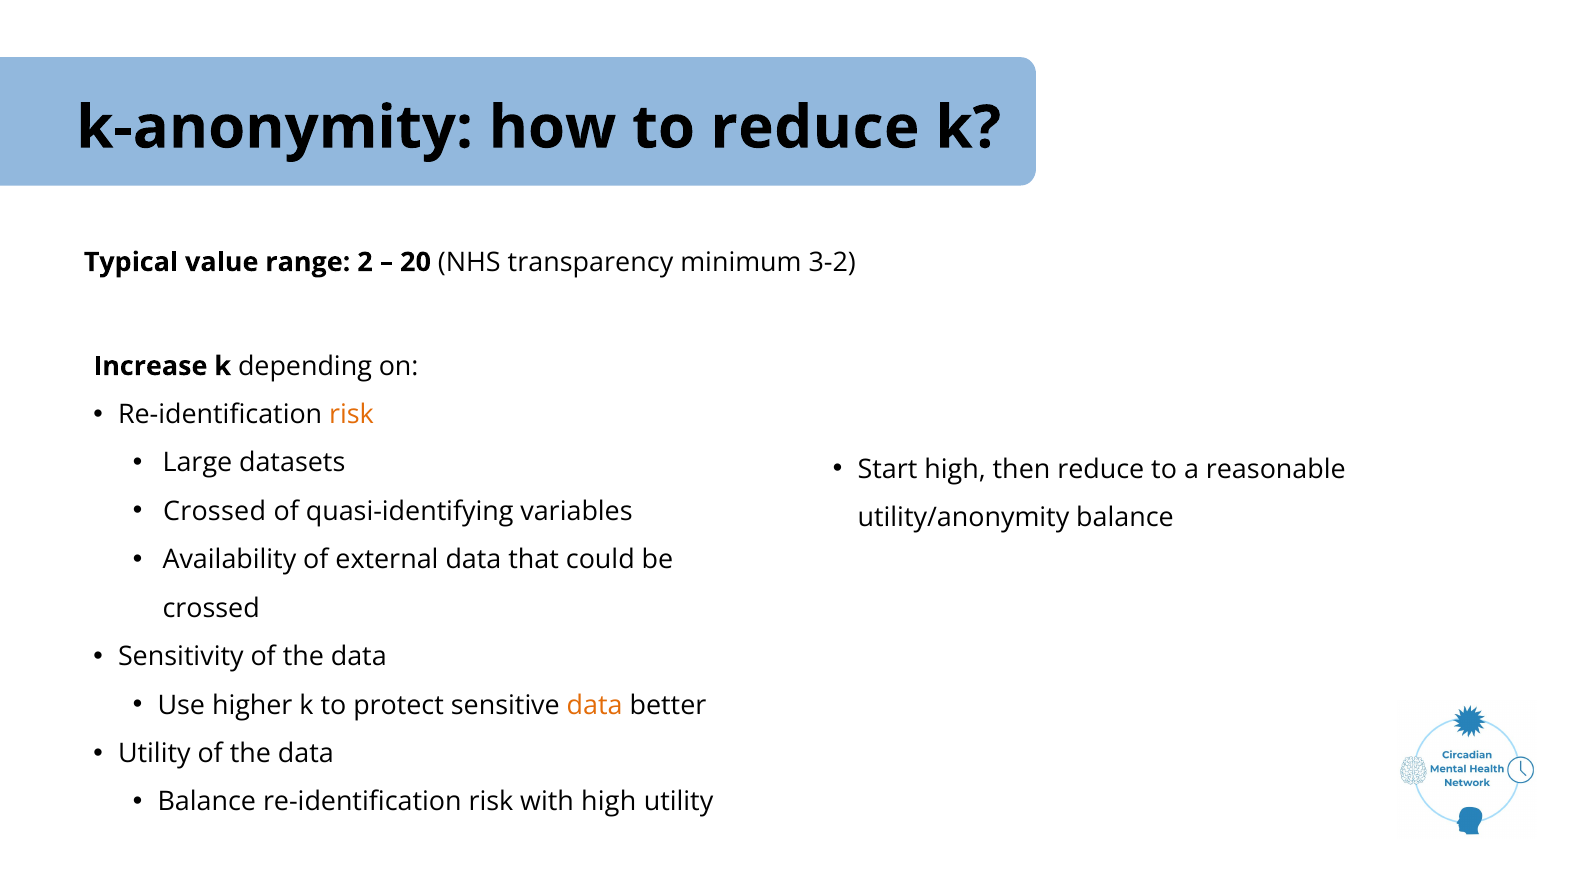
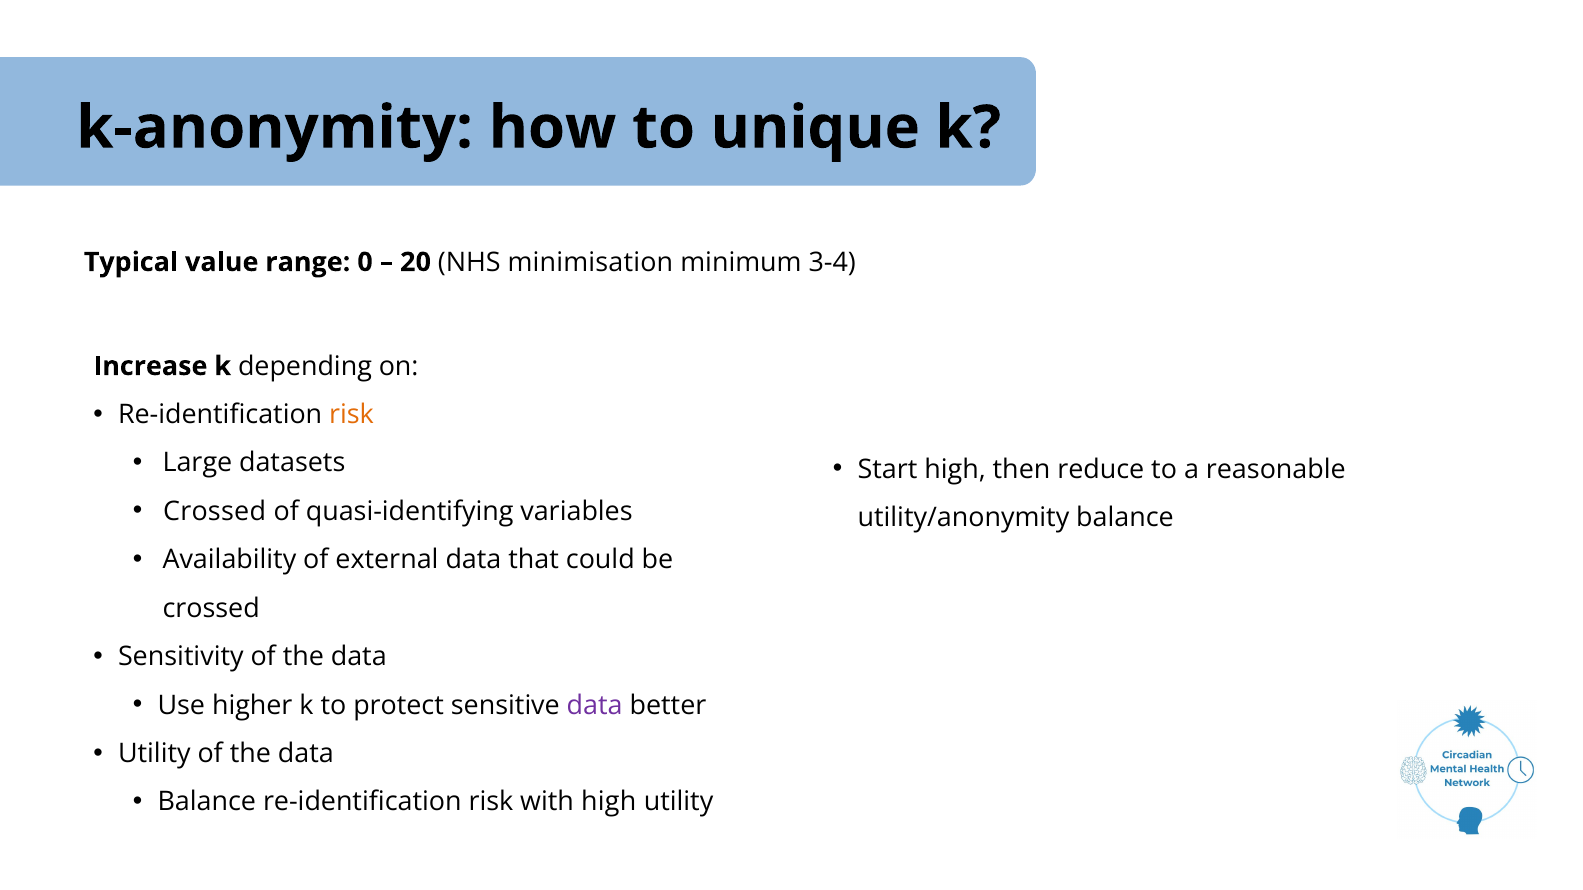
to reduce: reduce -> unique (815, 128)
2: 2 -> 0 (365, 262)
transparency: transparency -> minimisation (590, 262)
3-2: 3-2 -> 3-4 (832, 262)
data colour: orange -> purple (595, 706)
